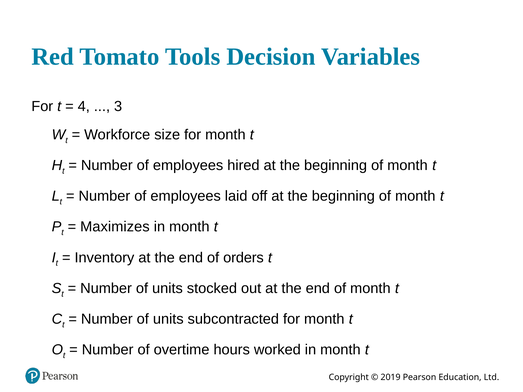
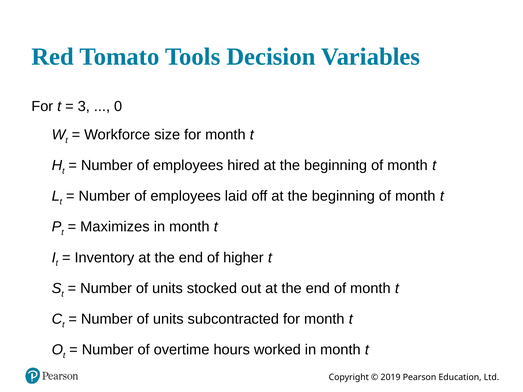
4: 4 -> 3 (84, 106)
3: 3 -> 0 (118, 106)
orders: orders -> higher (243, 258)
